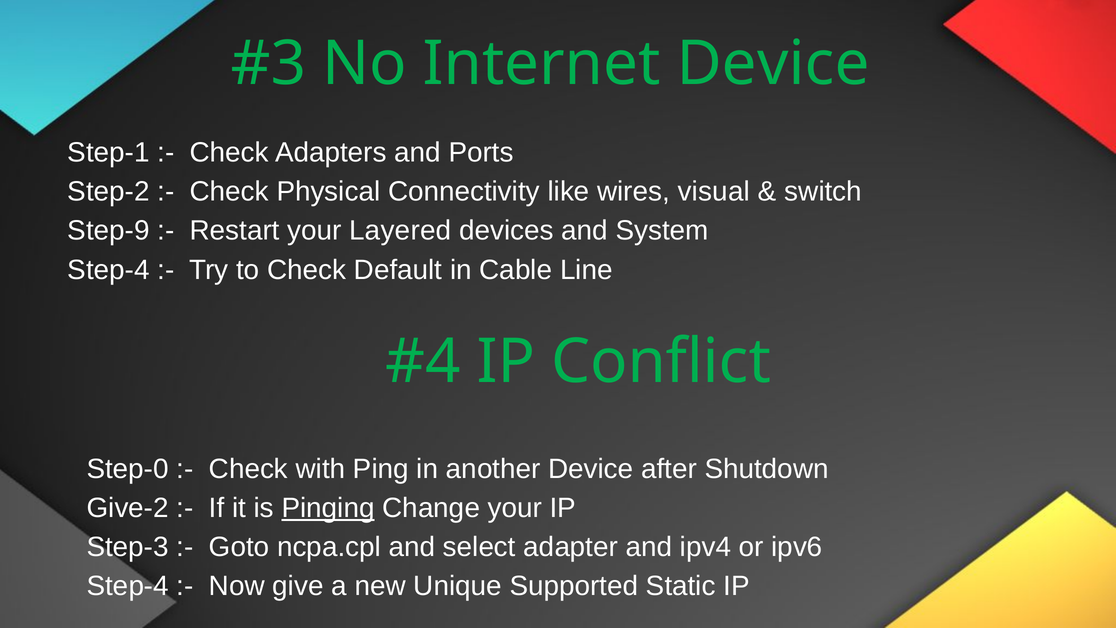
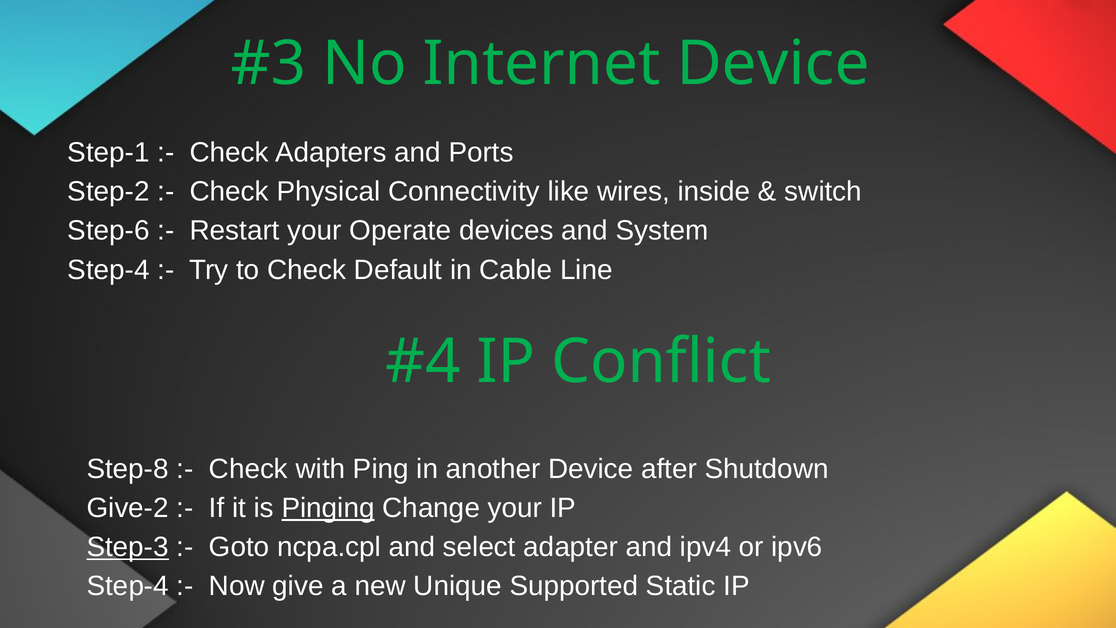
visual: visual -> inside (714, 192)
Step-9: Step-9 -> Step-6 (109, 231)
Layered: Layered -> Operate (400, 231)
Step-0: Step-0 -> Step-8 (128, 469)
Step-3 underline: none -> present (128, 547)
